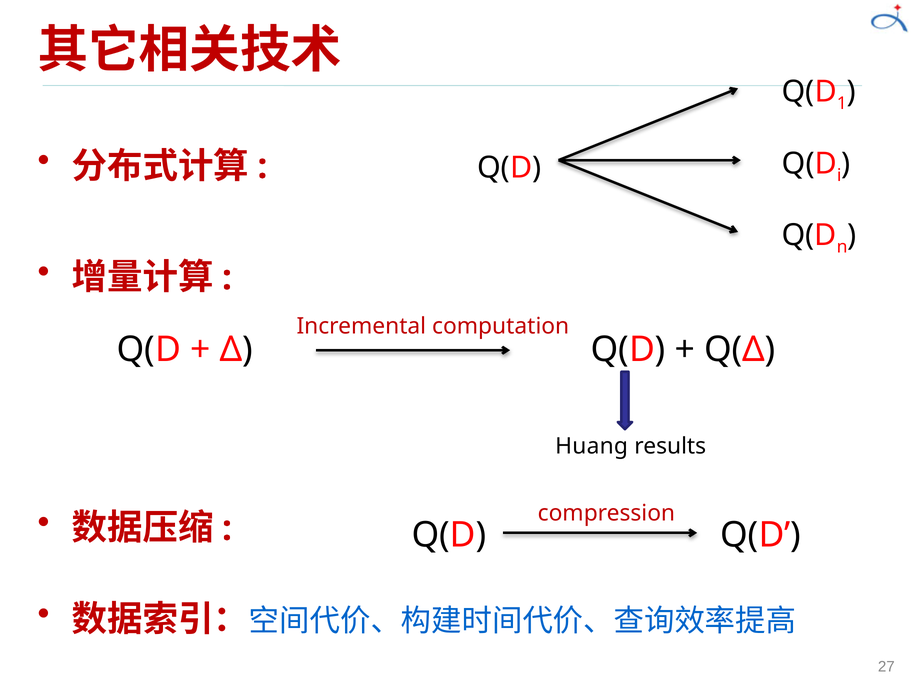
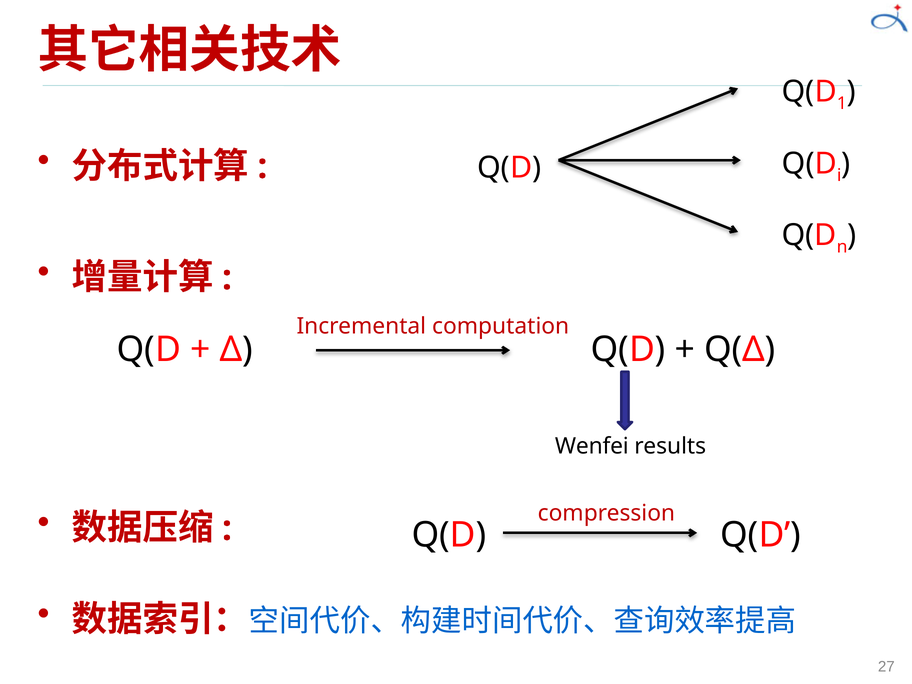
Huang: Huang -> Wenfei (592, 446)
